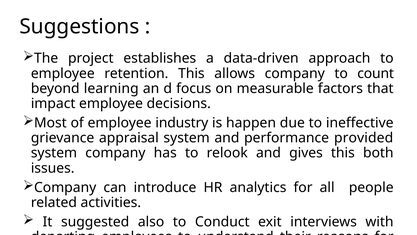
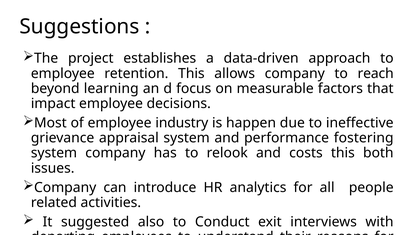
count: count -> reach (376, 73)
provided: provided -> fostering (364, 138)
gives: gives -> costs (306, 153)
